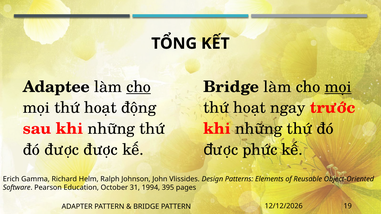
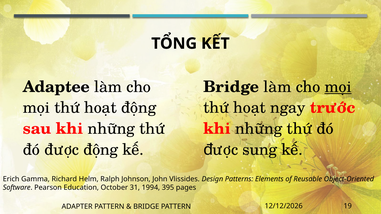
cho underline: present -> none (139, 87)
được được: được -> động (101, 150)
phức: phức -> sung (260, 150)
